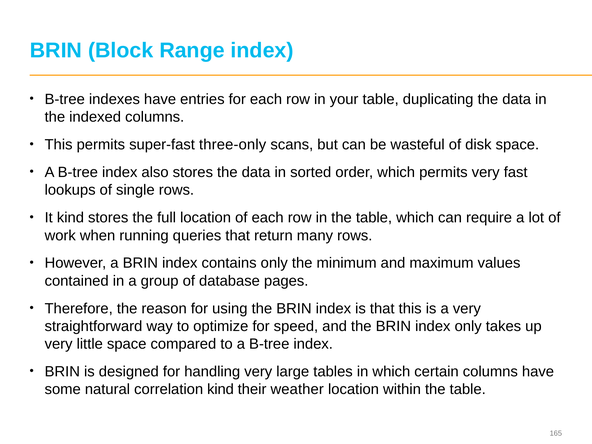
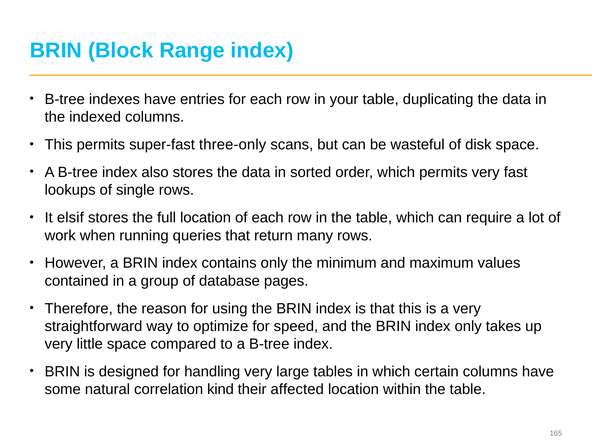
It kind: kind -> elsif (70, 218)
weather: weather -> affected (297, 389)
